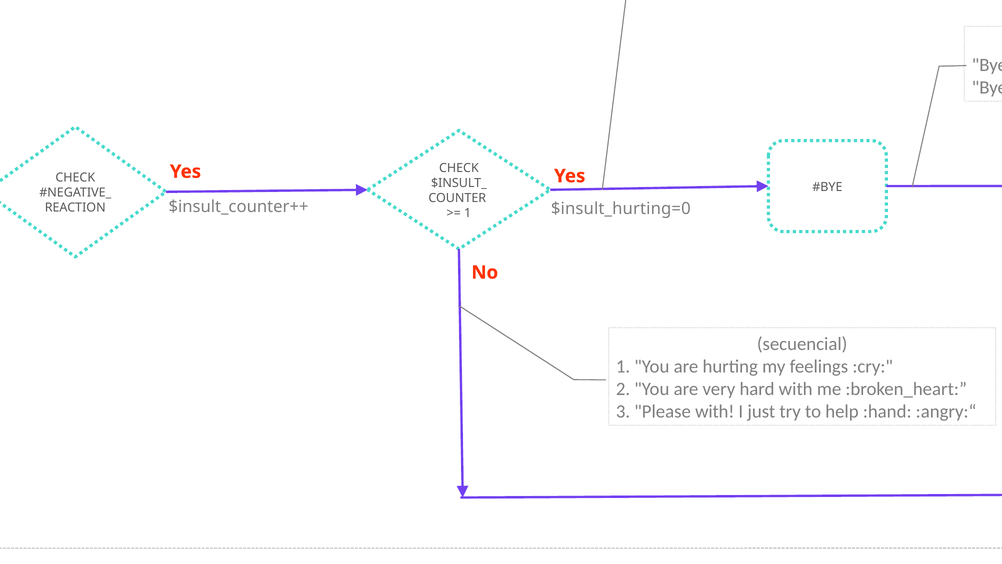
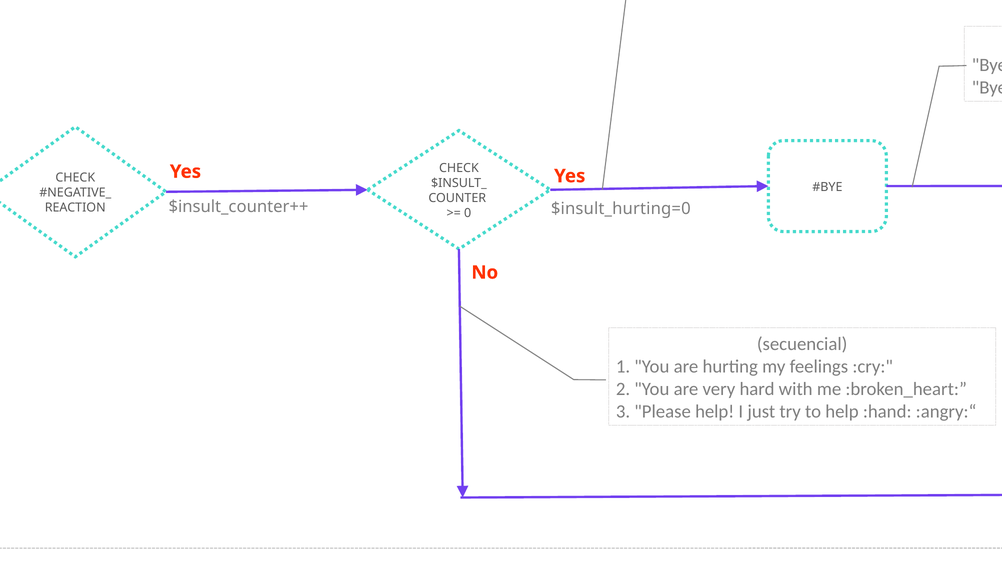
1: 1 -> 0 (468, 213)
Please with: with -> help (715, 411)
